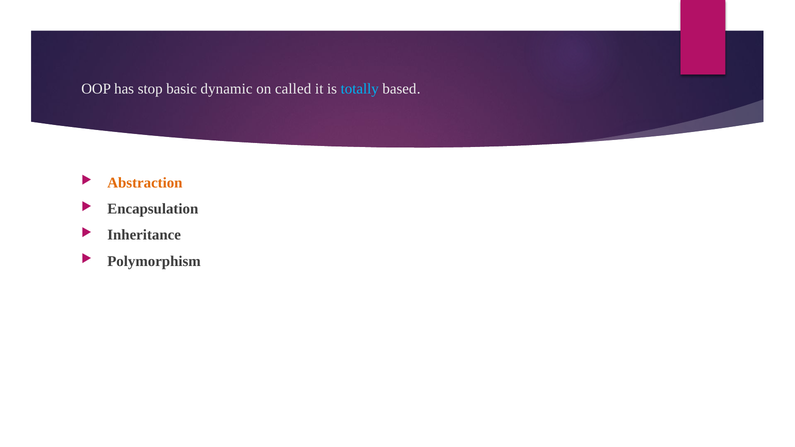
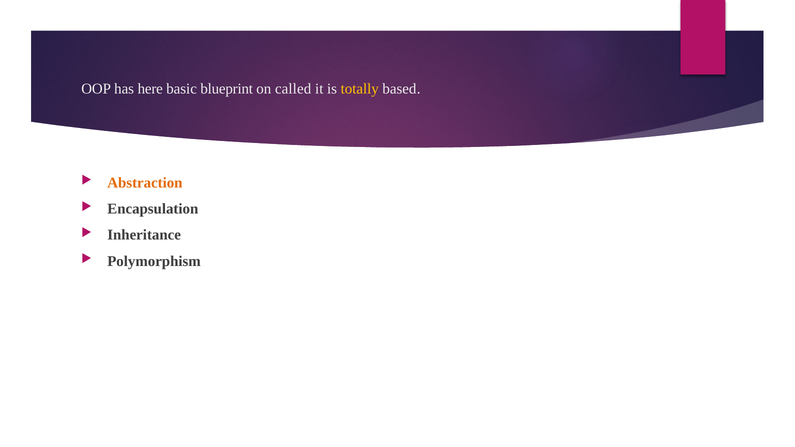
stop: stop -> here (150, 89)
dynamic: dynamic -> blueprint (227, 89)
totally colour: light blue -> yellow (360, 89)
